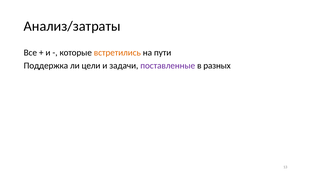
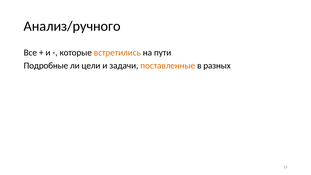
Анализ/затраты: Анализ/затраты -> Анализ/ручного (72, 26)
Поддержка: Поддержка -> Подробные (46, 66)
поставленные colour: purple -> orange (168, 66)
